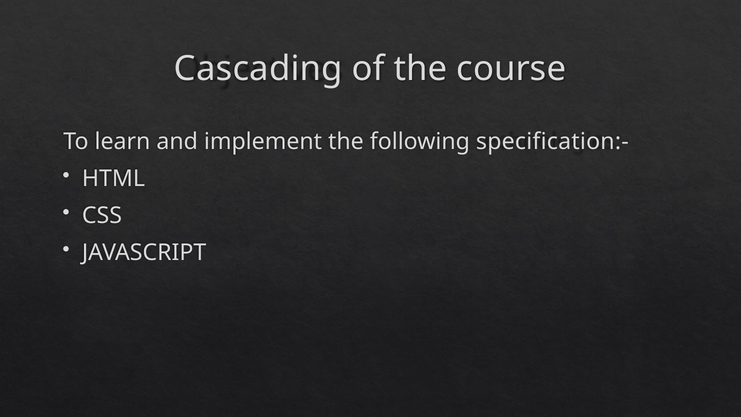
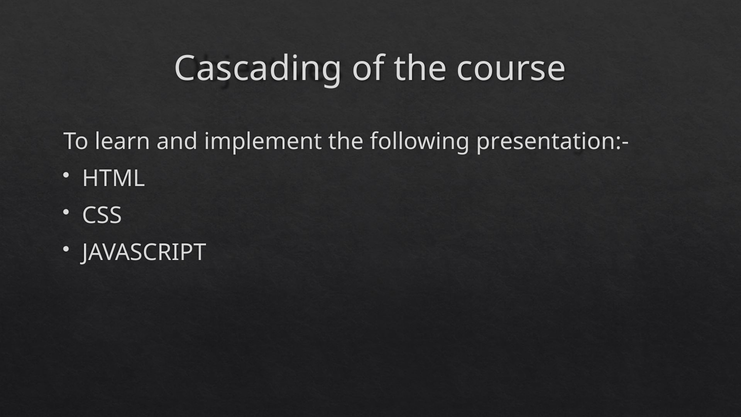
specification:-: specification:- -> presentation:- (552, 141)
